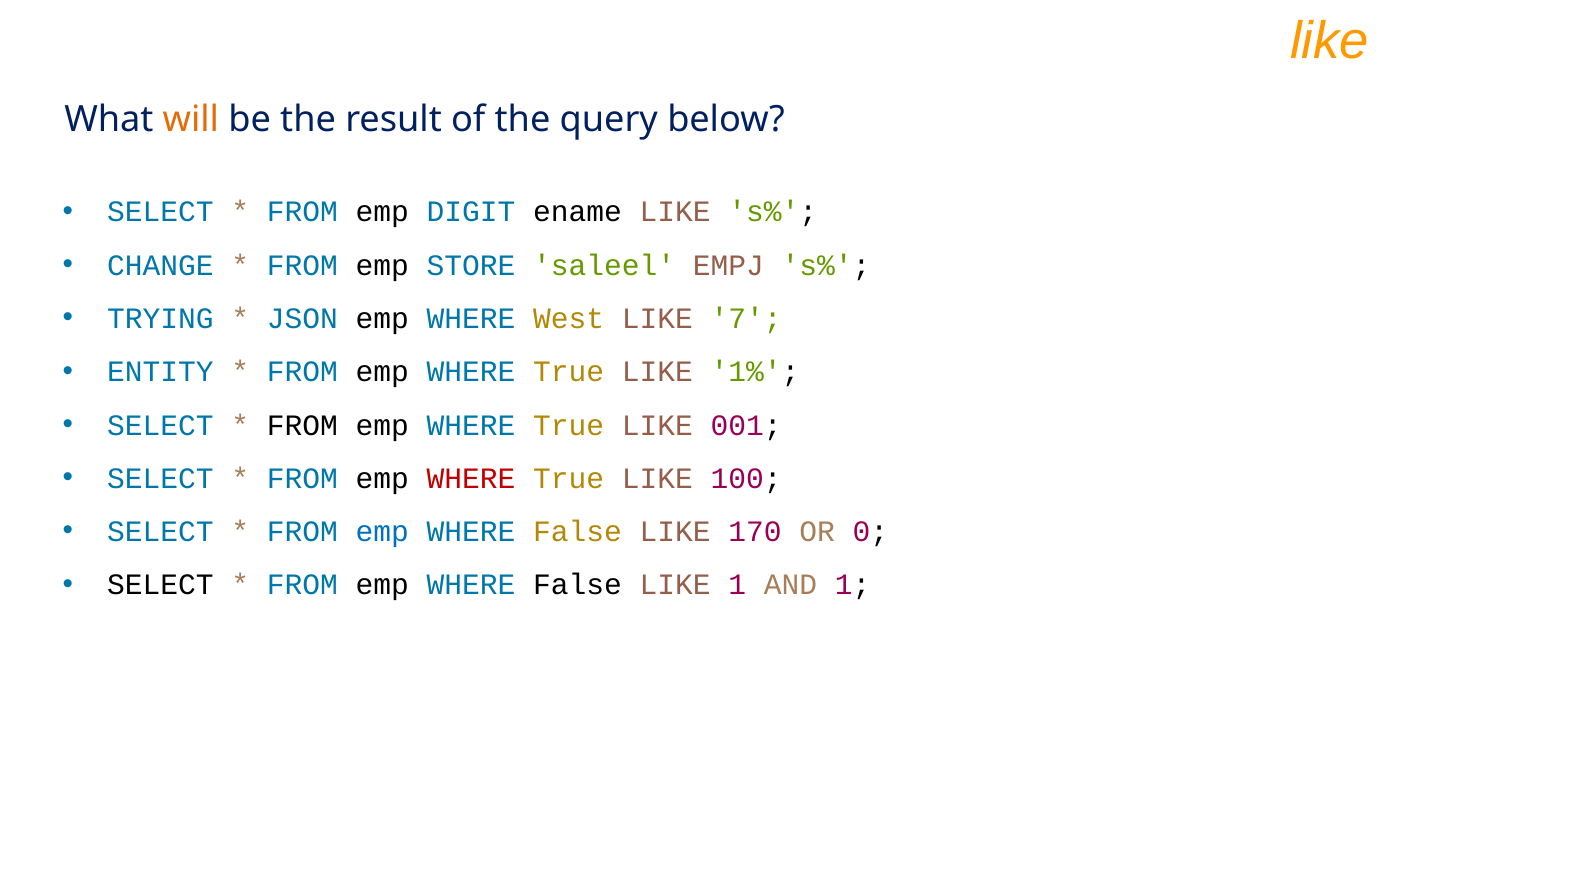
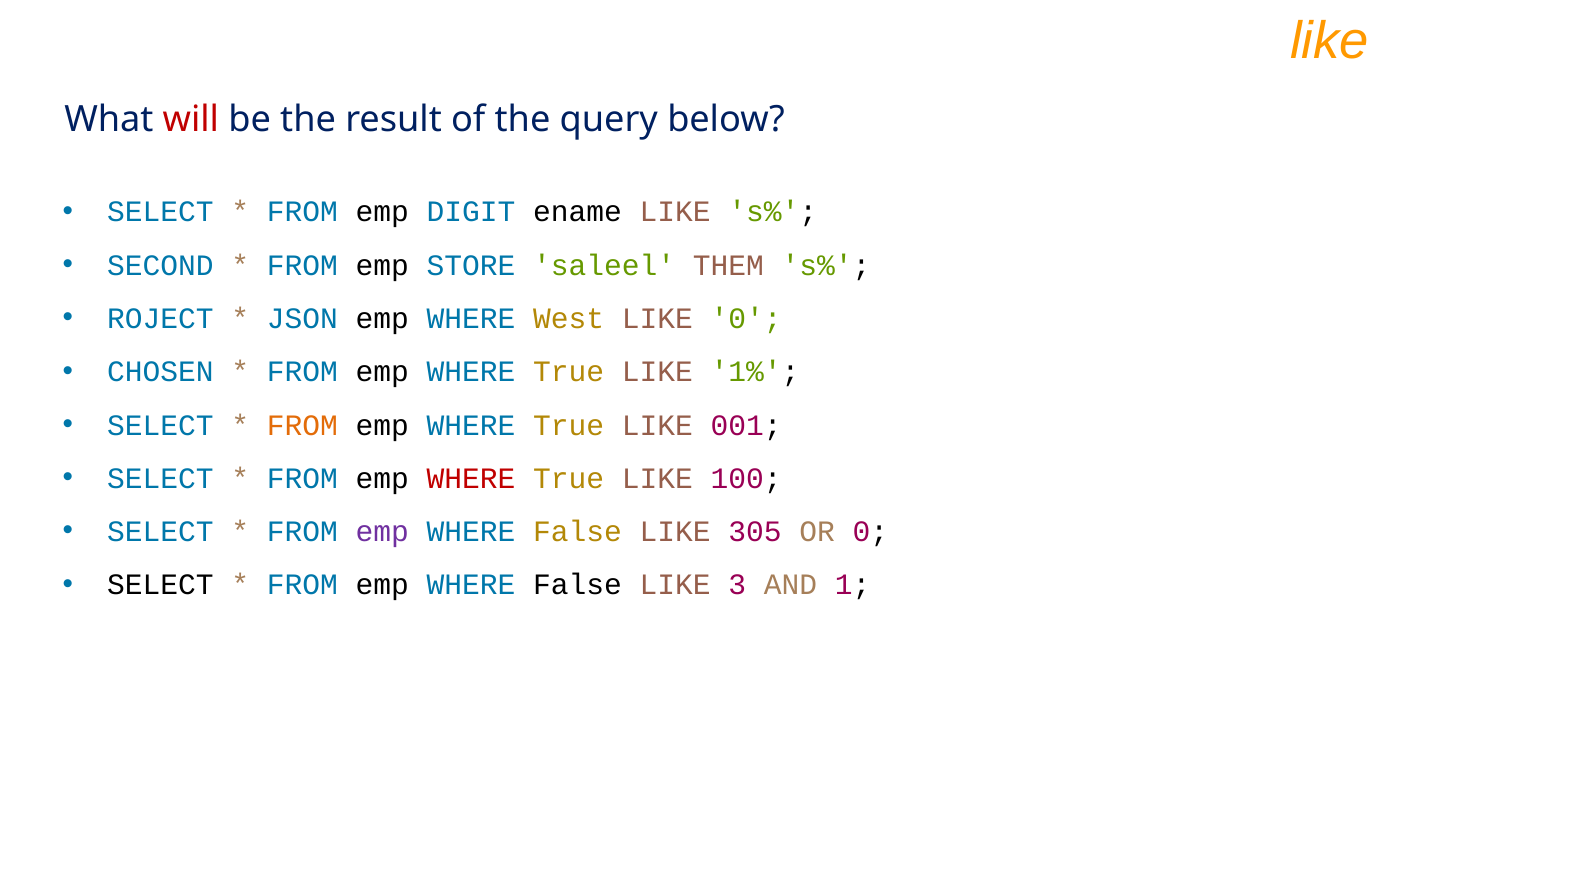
will colour: orange -> red (191, 120)
CHANGE: CHANGE -> SECOND (160, 265)
EMPJ: EMPJ -> THEM (728, 265)
TRYING: TRYING -> ROJECT (160, 319)
LIKE 7: 7 -> 0 (746, 319)
ENTITY: ENTITY -> CHOSEN (160, 372)
FROM colour: black -> orange (302, 425)
emp colour: blue -> purple (382, 532)
170: 170 -> 305 (755, 532)
LIKE 1: 1 -> 3 (737, 585)
